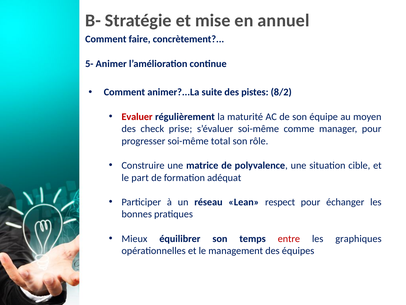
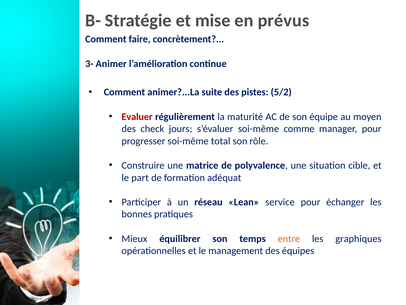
annuel: annuel -> prévus (284, 21)
5-: 5- -> 3- (89, 64)
8/2: 8/2 -> 5/2 (281, 92)
prise: prise -> jours (181, 129)
respect: respect -> service (280, 202)
entre colour: red -> orange (289, 238)
